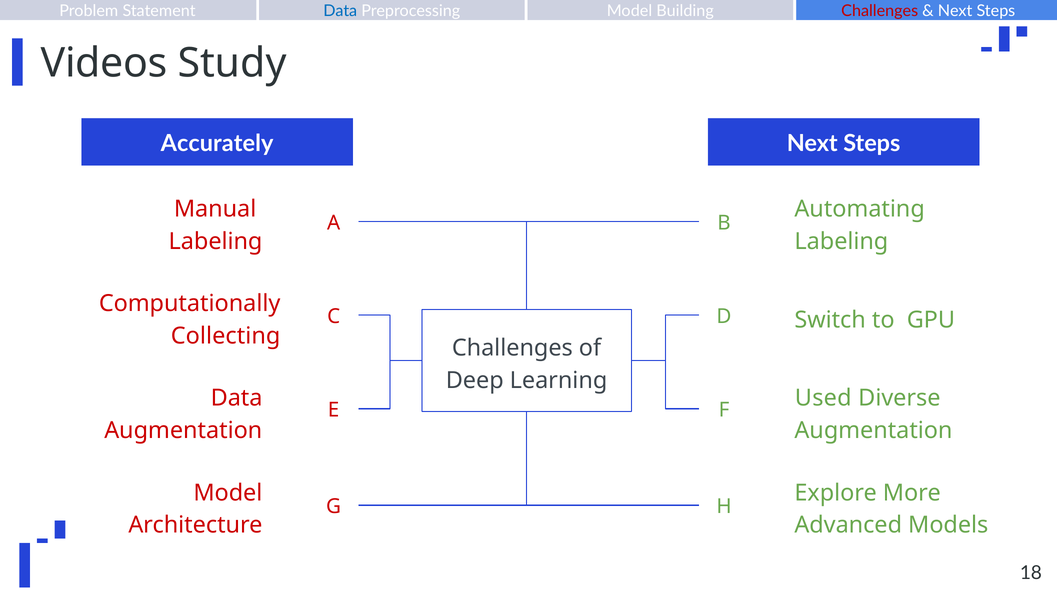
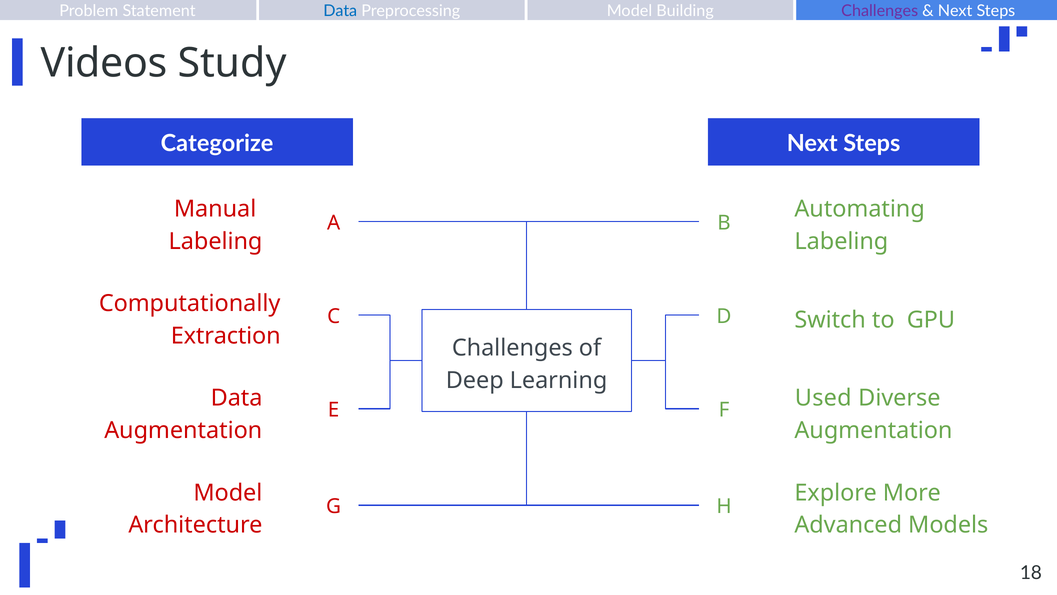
Challenges colour: red -> purple (880, 11)
Accurately: Accurately -> Categorize (217, 143)
Collecting: Collecting -> Extraction (226, 336)
